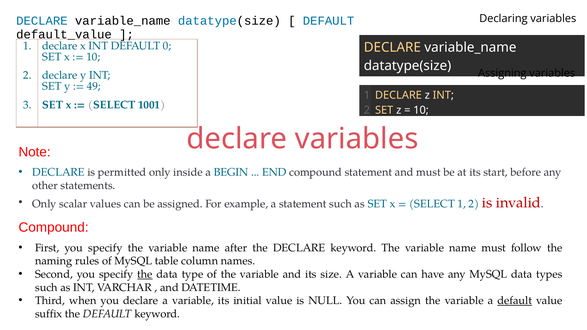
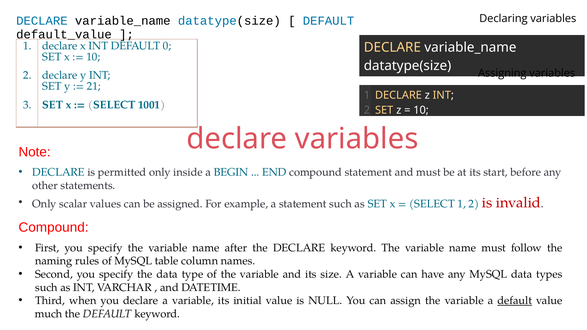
49: 49 -> 21 (94, 86)
the underline: present -> none (145, 274)
suffix: suffix -> much (49, 314)
